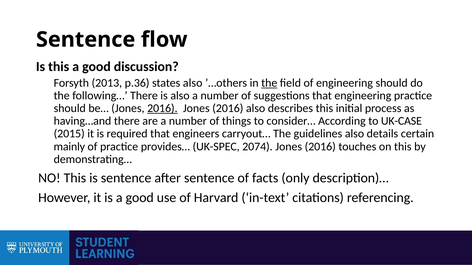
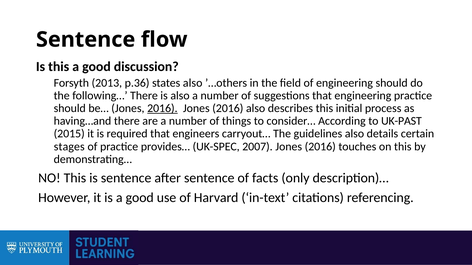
the underline: present -> none (269, 83)
UK-CASE: UK-CASE -> UK-PAST (401, 121)
mainly: mainly -> stages (69, 147)
2074: 2074 -> 2007 (257, 147)
